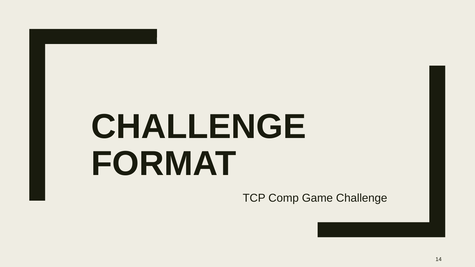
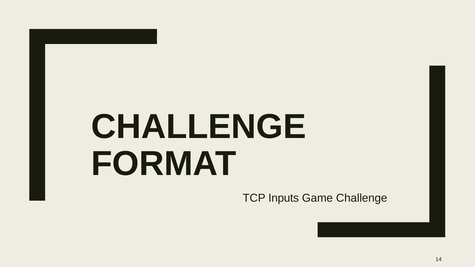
Comp: Comp -> Inputs (284, 198)
